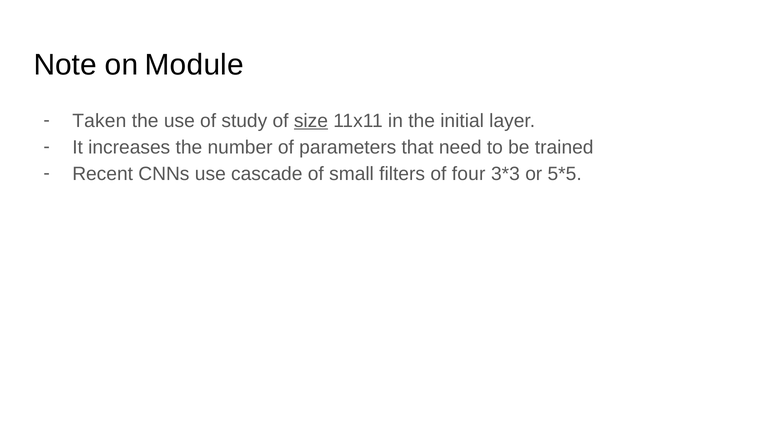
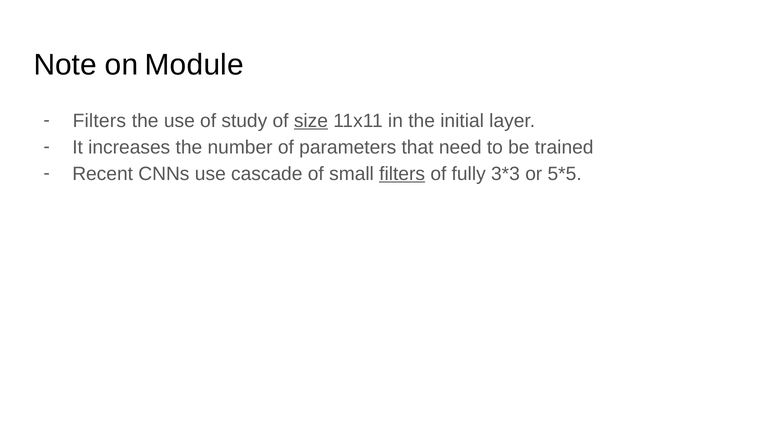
Taken: Taken -> Filters (99, 121)
filters underline: none -> present (402, 174)
four: four -> fully (469, 174)
